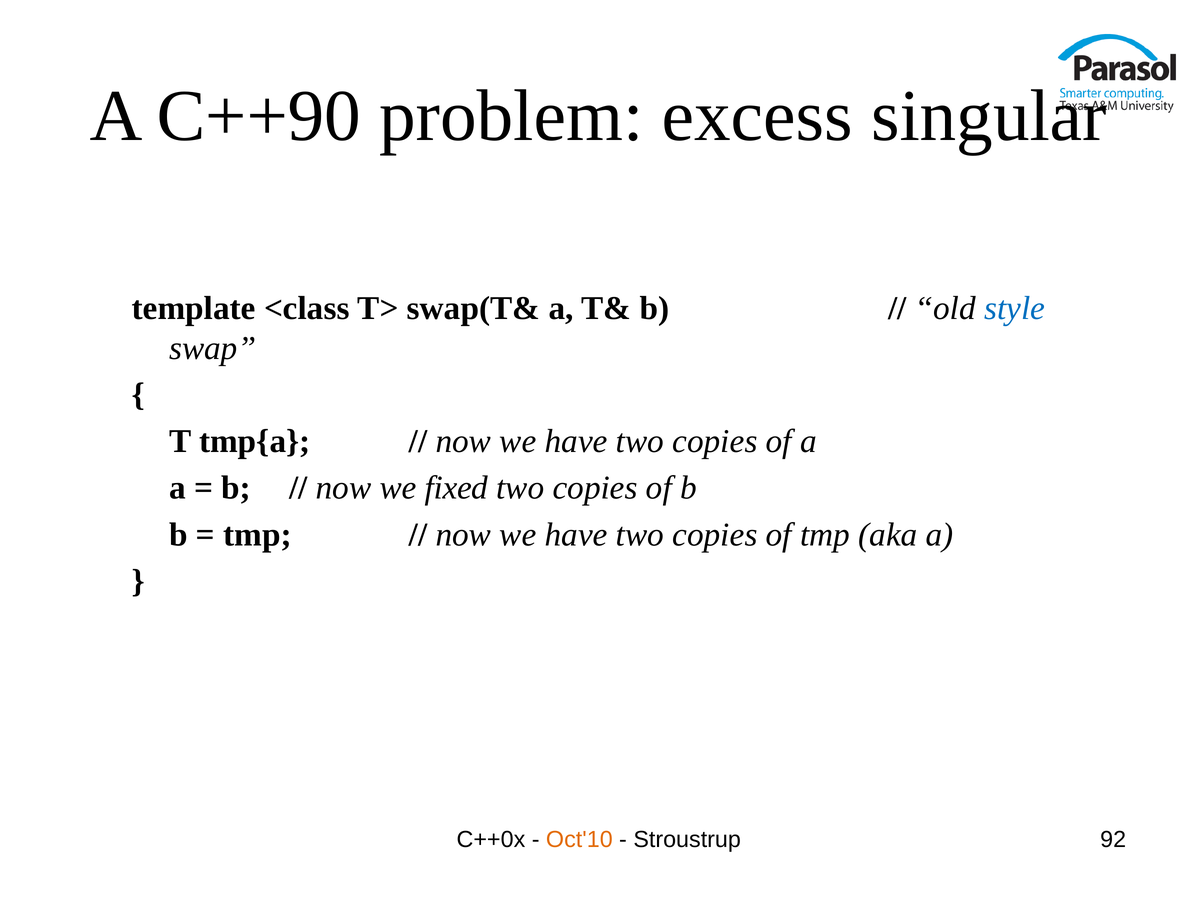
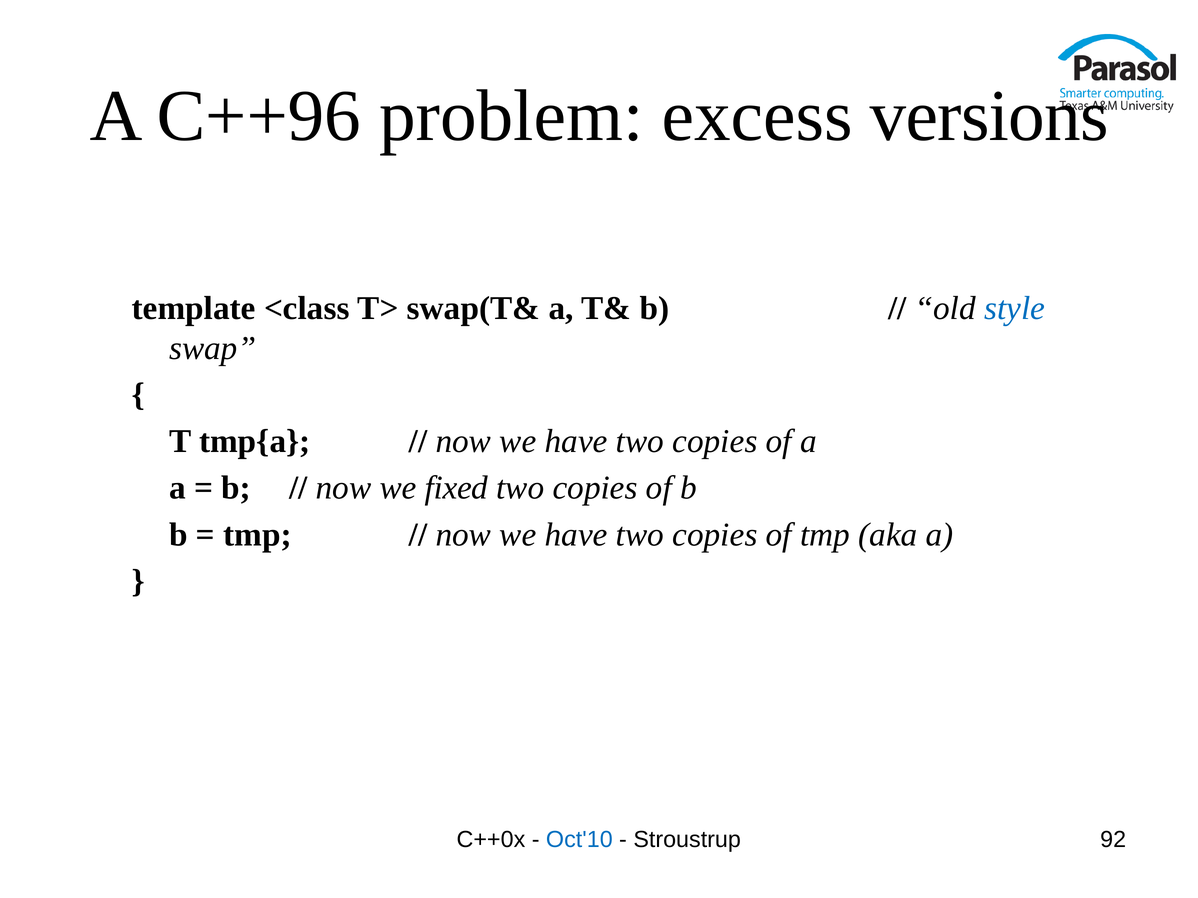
C++90: C++90 -> C++96 (259, 116)
singular: singular -> versions (989, 116)
Oct'10 colour: orange -> blue (579, 840)
